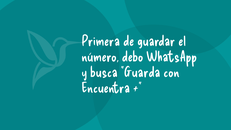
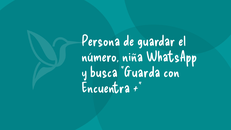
Primera: Primera -> Persona (101, 41)
debo: debo -> niña (133, 57)
